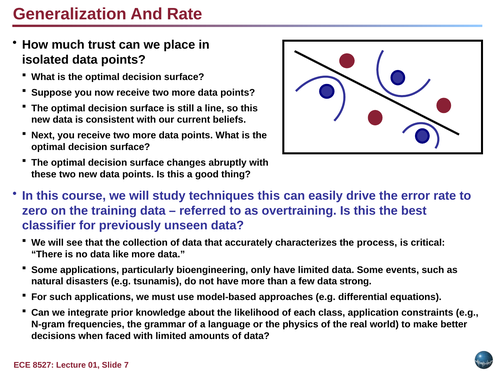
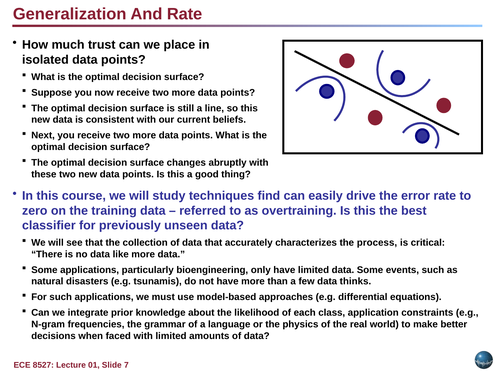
techniques this: this -> find (269, 196)
strong: strong -> thinks (355, 282)
